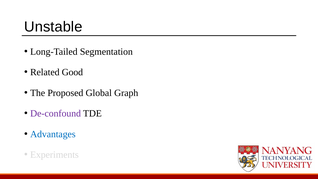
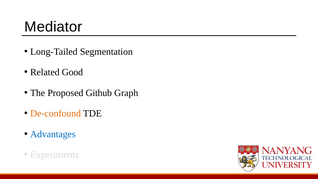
Unstable: Unstable -> Mediator (53, 27)
Global: Global -> Github (99, 93)
De-confound colour: purple -> orange (56, 113)
